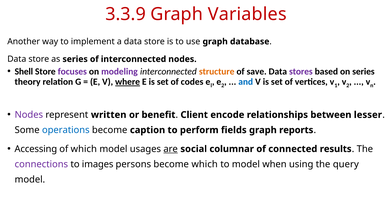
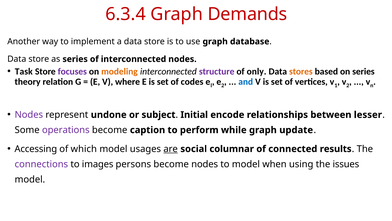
3.3.9: 3.3.9 -> 6.3.4 (126, 14)
Variables: Variables -> Demands (247, 14)
Shell: Shell -> Task (24, 71)
modeling colour: purple -> orange (119, 71)
structure colour: orange -> purple (217, 71)
save: save -> only (257, 71)
stores colour: purple -> orange (301, 71)
where underline: present -> none (128, 82)
written: written -> undone (109, 115)
benefit: benefit -> subject (159, 115)
Client: Client -> Initial (194, 115)
operations colour: blue -> purple (66, 130)
fields: fields -> while (234, 130)
reports: reports -> update (296, 130)
become which: which -> nodes (205, 164)
query: query -> issues (346, 164)
